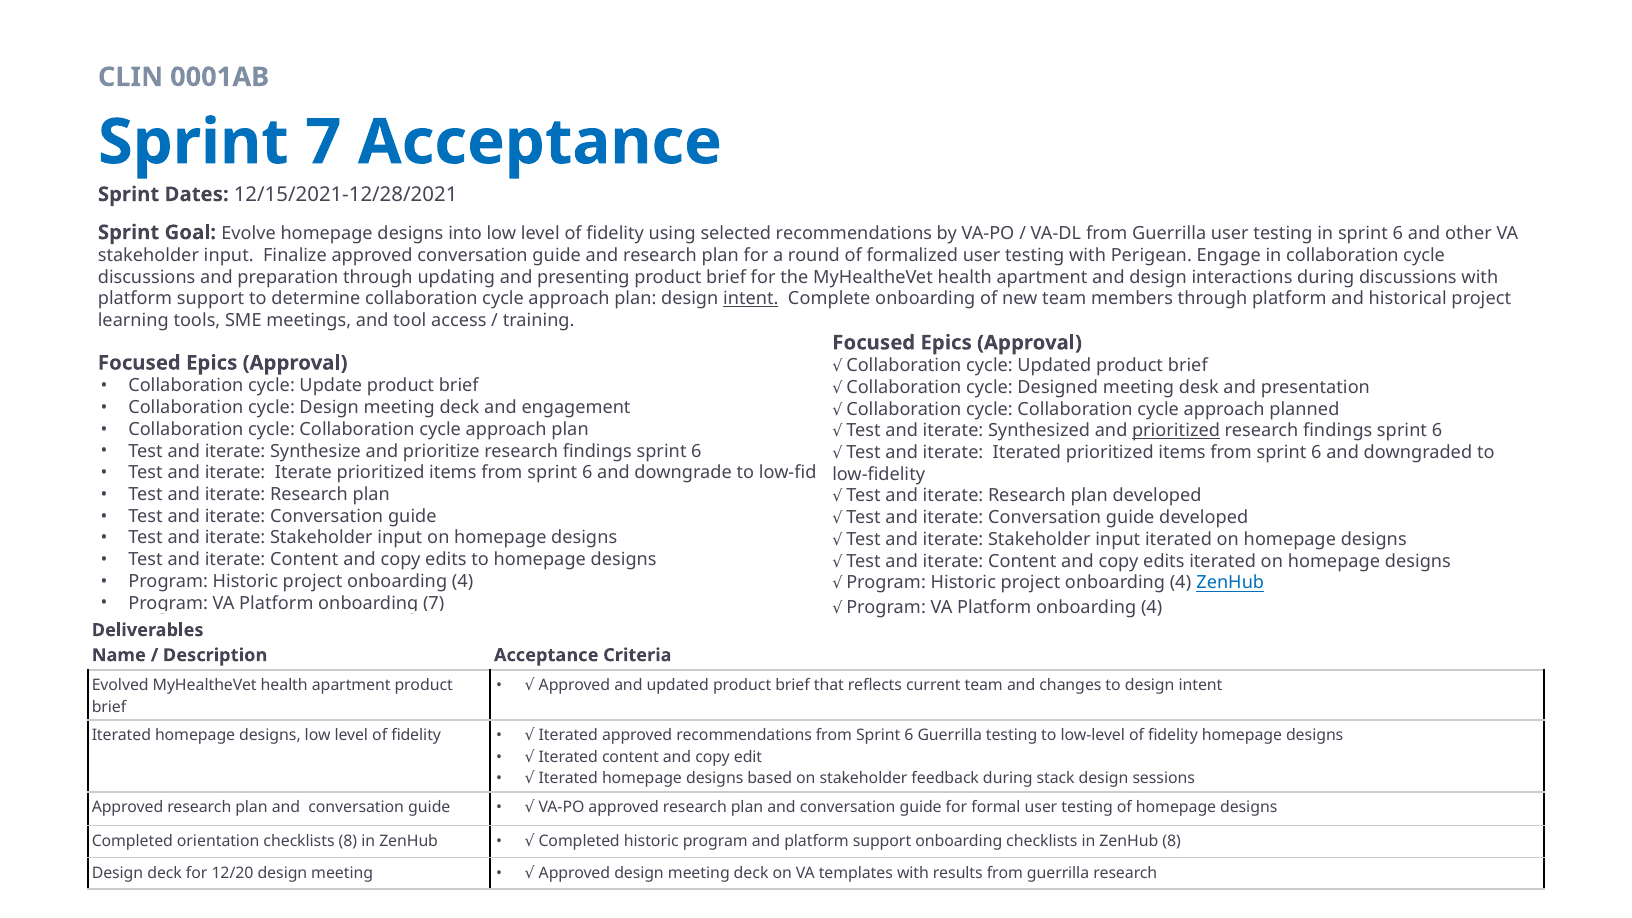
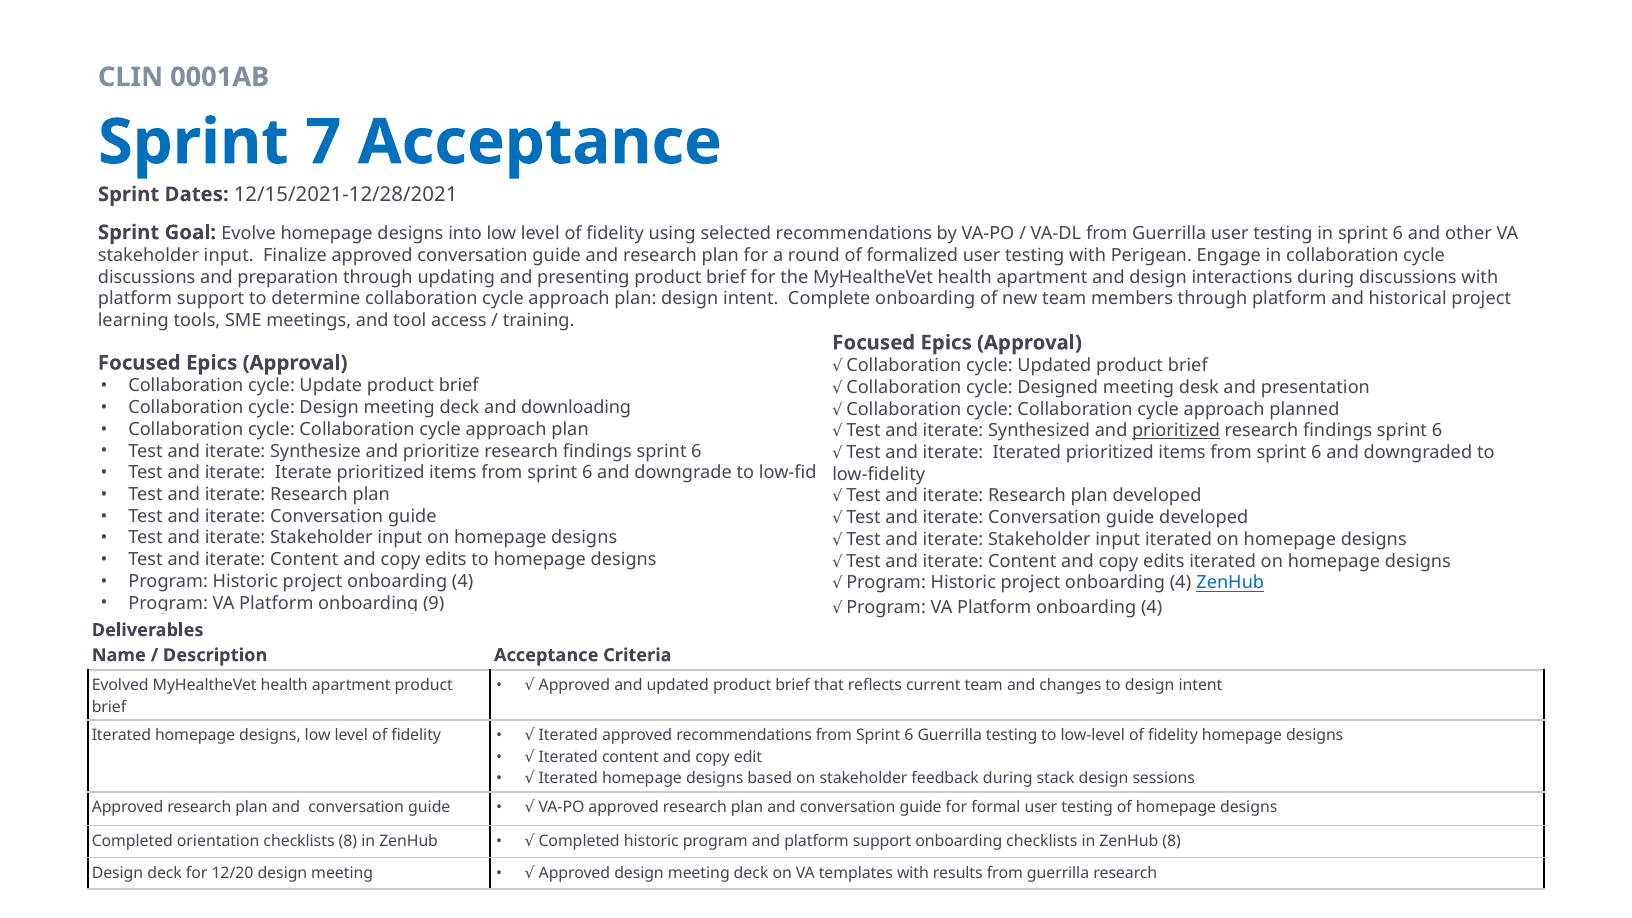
intent underline: present -> none (751, 299)
engagement: engagement -> downloading (576, 408)
onboarding 7: 7 -> 9 (434, 603)
